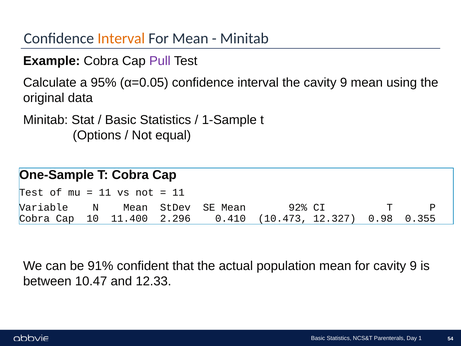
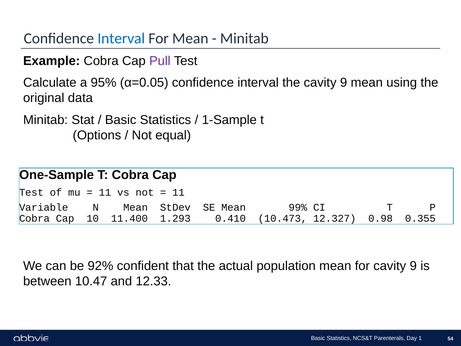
Interval colour: orange -> blue (121, 38)
92%: 92% -> 99% (298, 207)
2.296: 2.296 -> 1.293 (175, 218)
91%: 91% -> 92% (100, 266)
